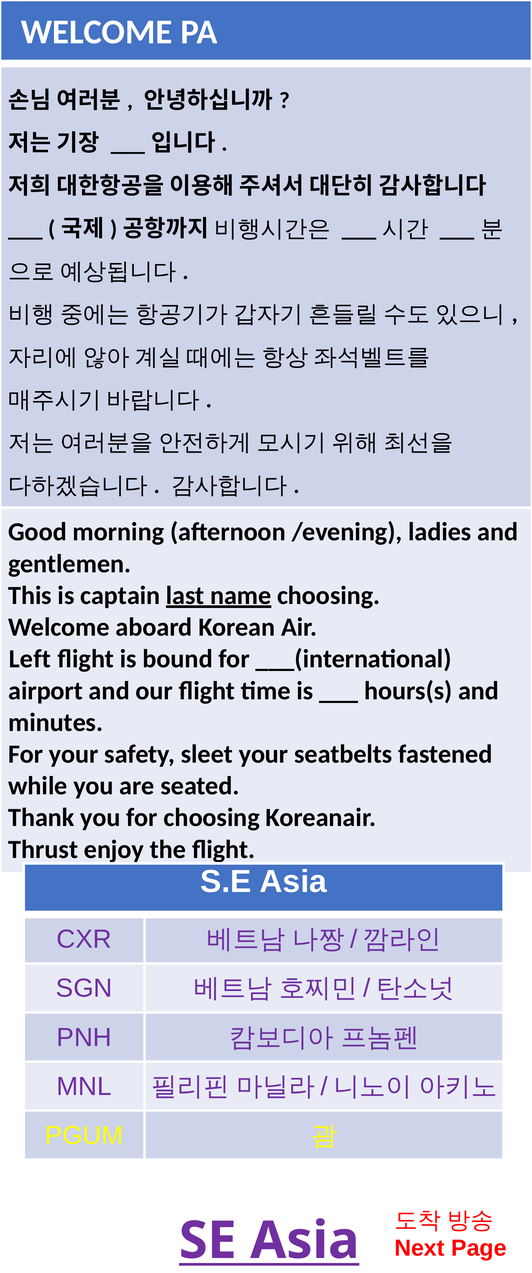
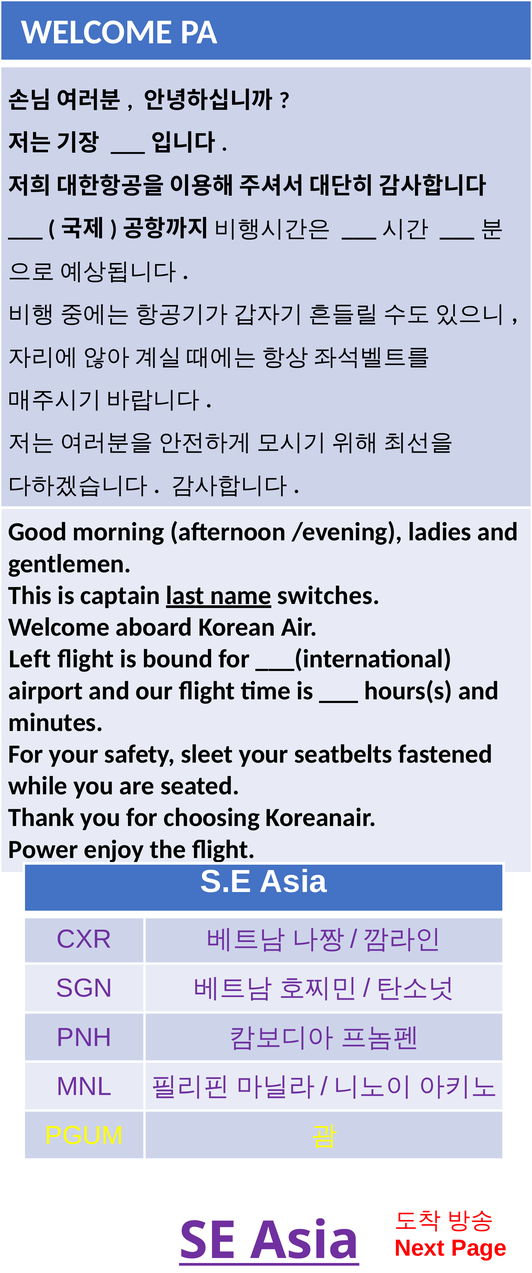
name choosing: choosing -> switches (328, 595)
Thrust: Thrust -> Power (43, 849)
